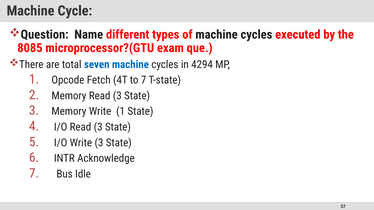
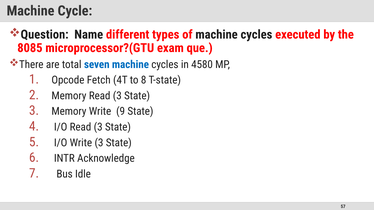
4294: 4294 -> 4580 (202, 65)
to 7: 7 -> 8 (144, 80)
Write 1: 1 -> 9 (121, 112)
